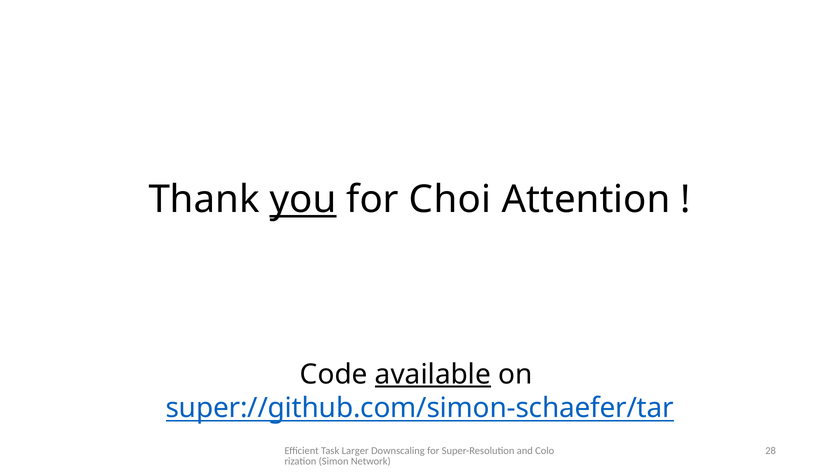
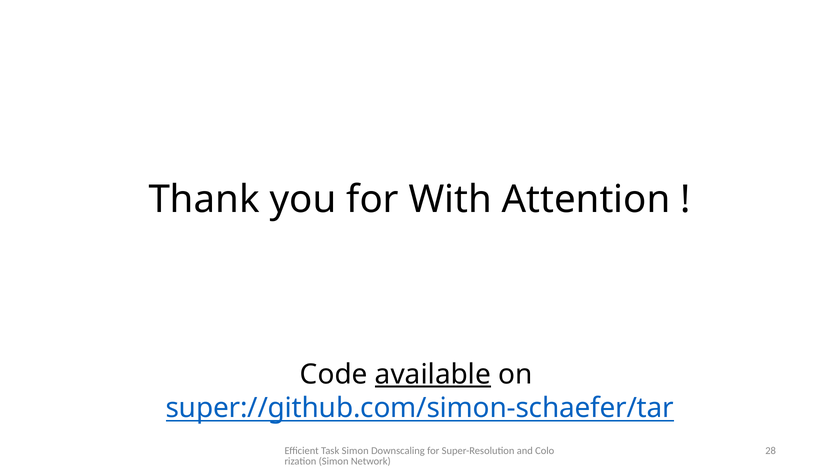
you underline: present -> none (303, 200)
Choi: Choi -> With (450, 200)
Task Larger: Larger -> Simon (355, 451)
